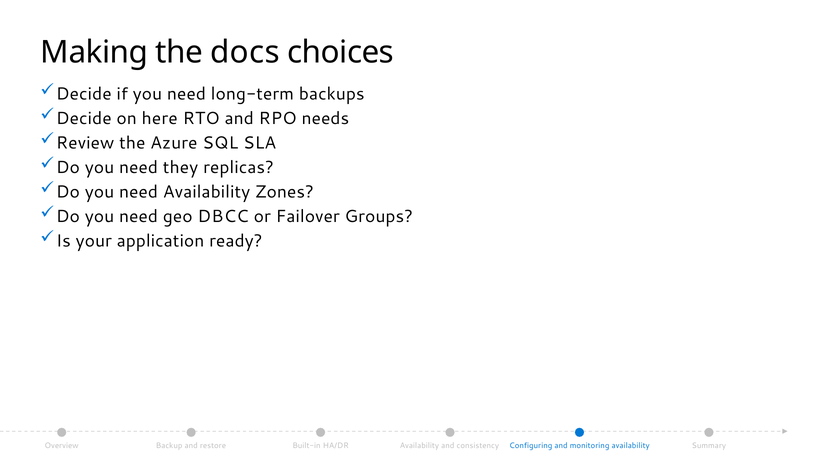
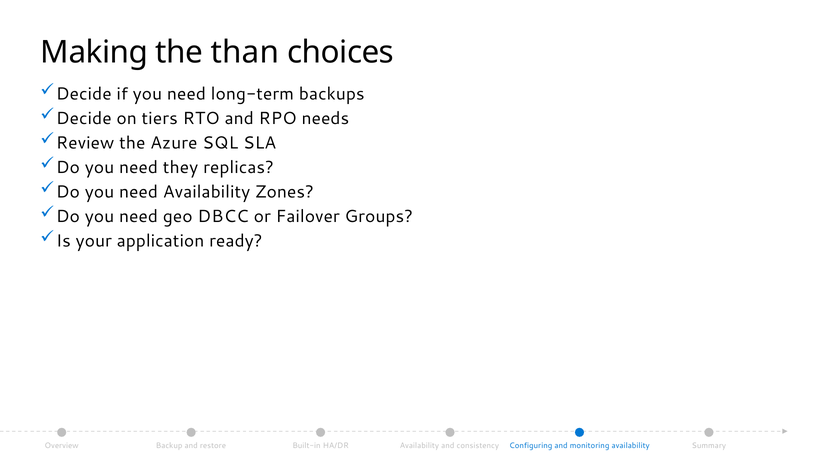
docs: docs -> than (245, 53)
here: here -> tiers (160, 118)
